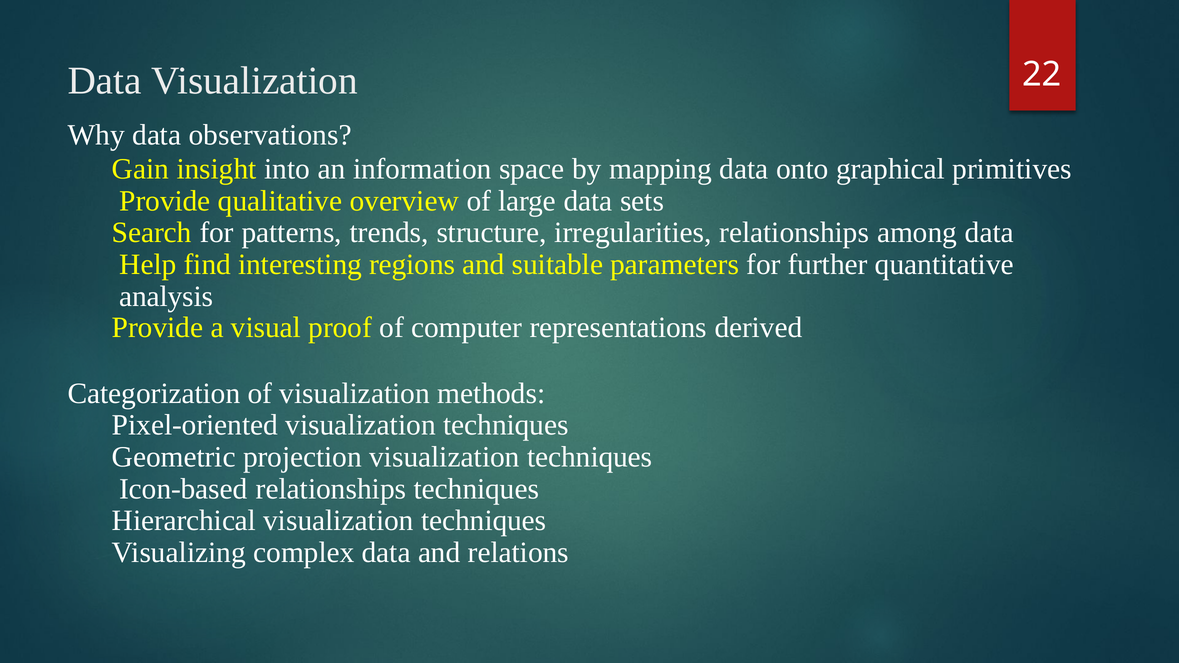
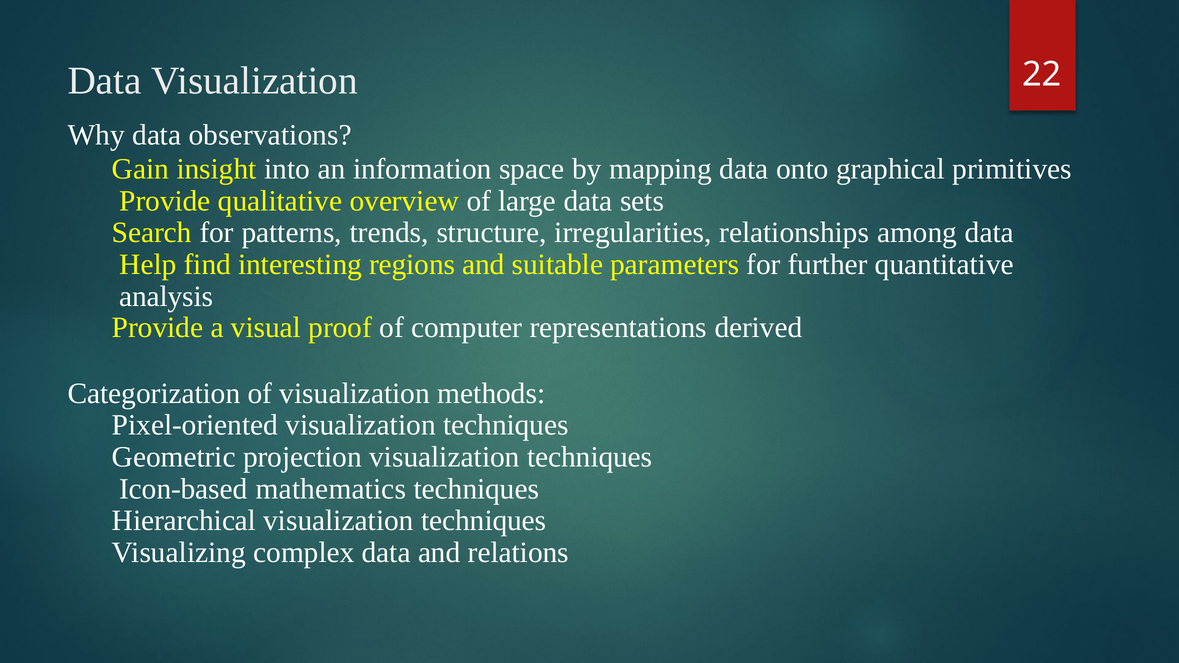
Icon-based relationships: relationships -> mathematics (331, 489)
